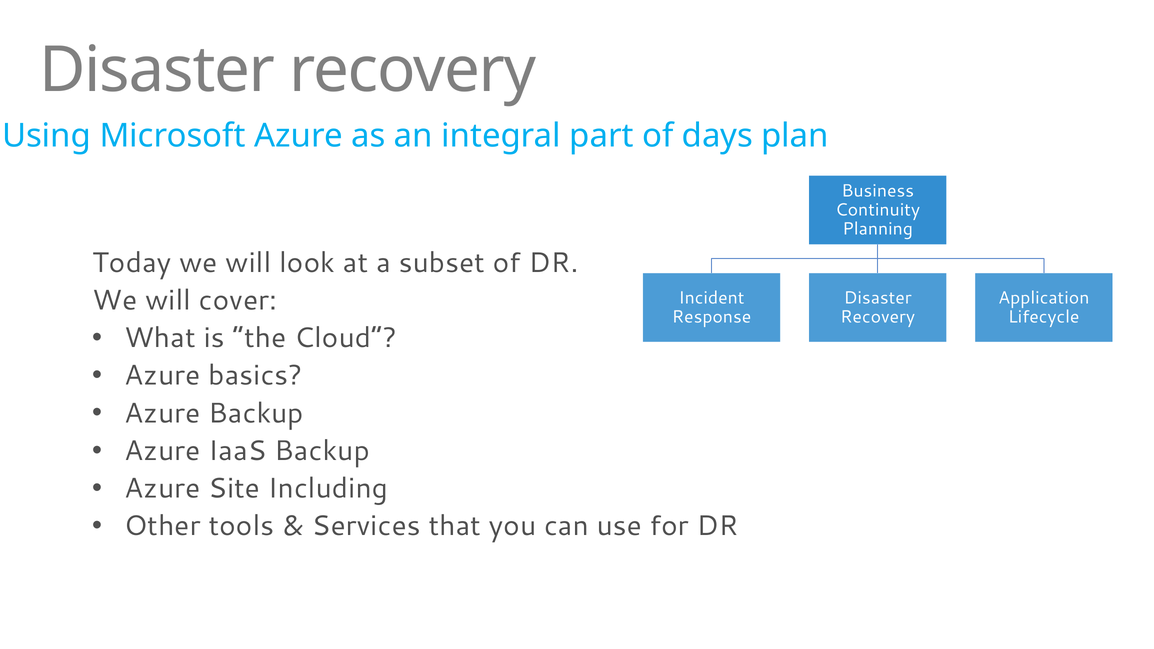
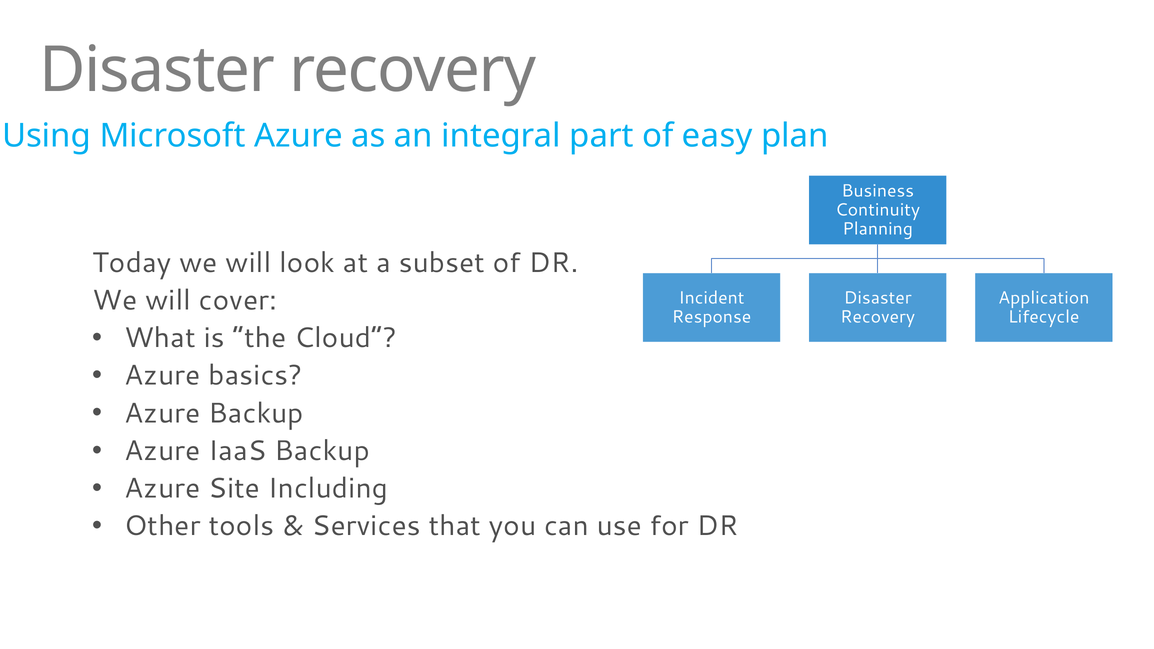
days: days -> easy (717, 136)
